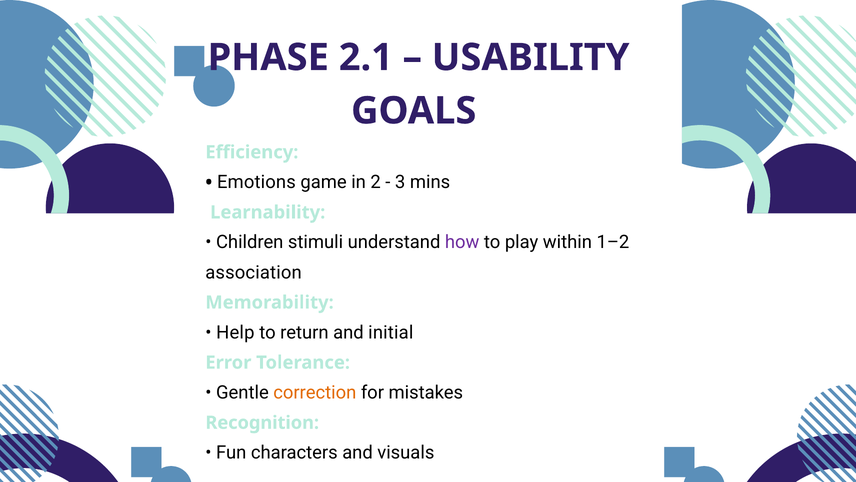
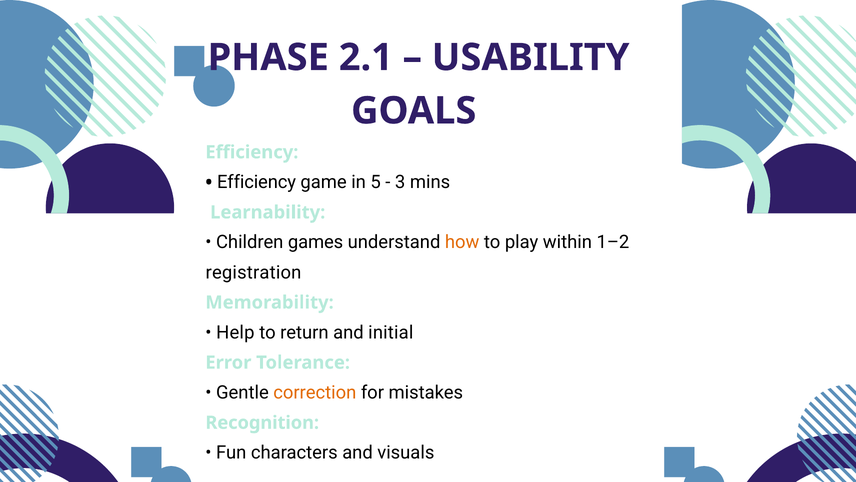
Emotions: Emotions -> Efficiency (257, 182)
2: 2 -> 5 (376, 182)
stimuli: stimuli -> games (316, 242)
how colour: purple -> orange (462, 242)
association: association -> registration (254, 272)
